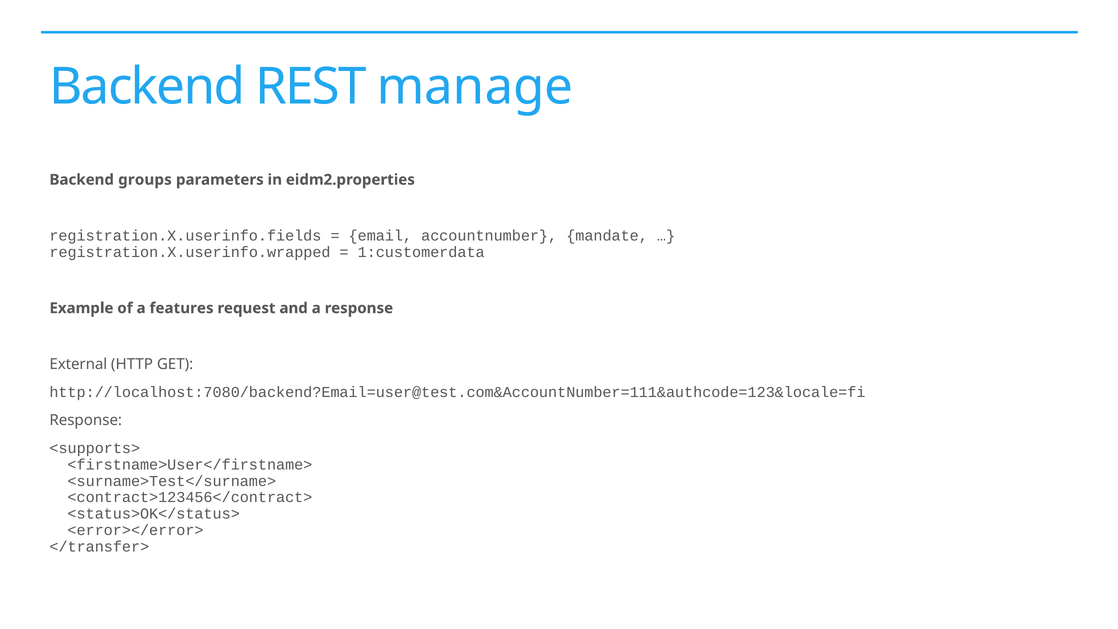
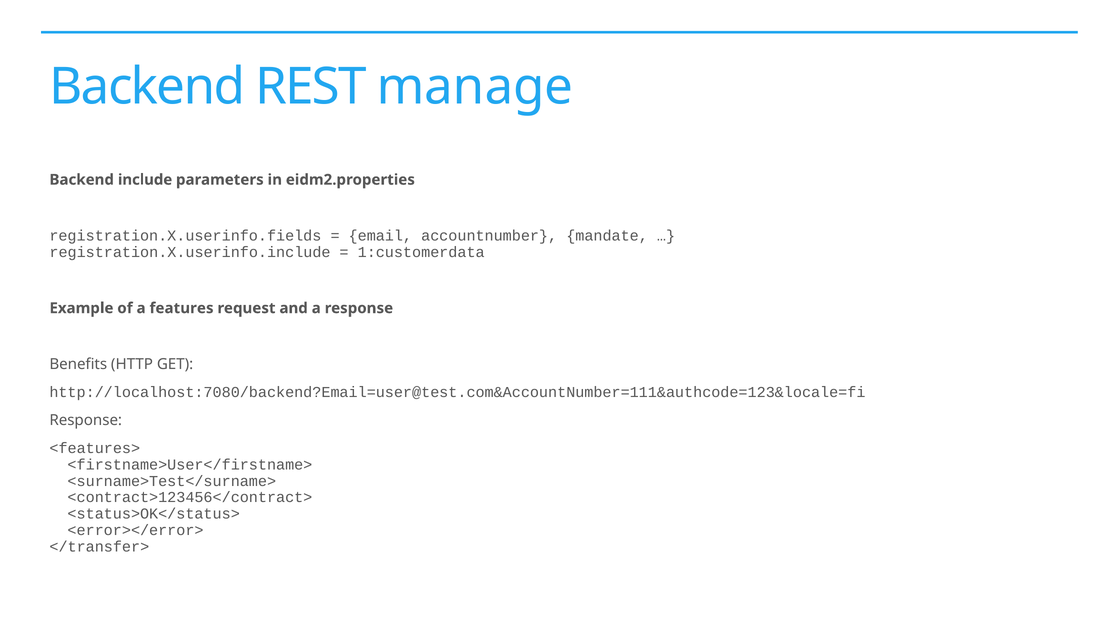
groups: groups -> include (145, 180)
registration.X.userinfo.wrapped: registration.X.userinfo.wrapped -> registration.X.userinfo.include (190, 252)
External: External -> Benefits (78, 364)
<supports>: <supports> -> <features> (95, 448)
